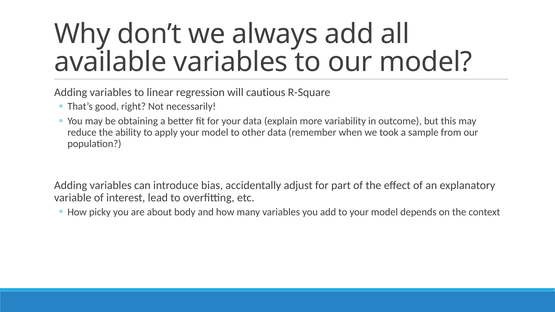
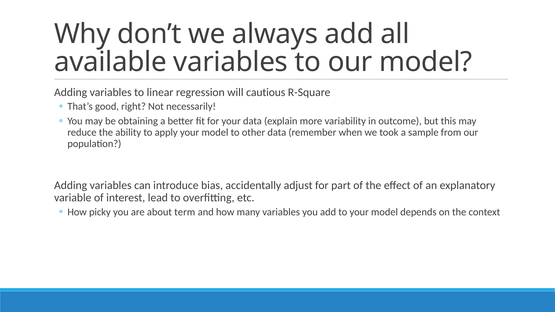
body: body -> term (185, 212)
